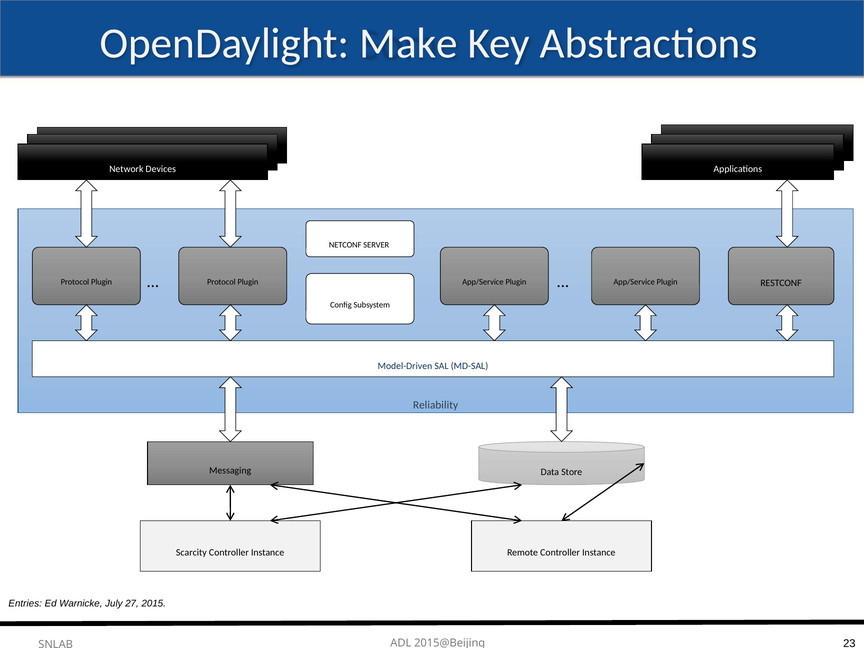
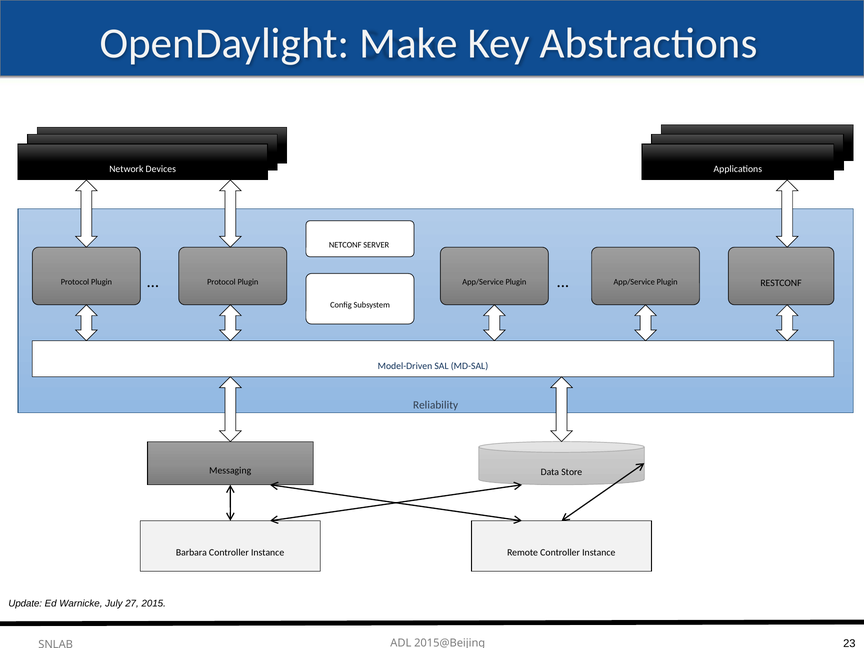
Scarcity: Scarcity -> Barbara (191, 552)
Entries: Entries -> Update (25, 603)
